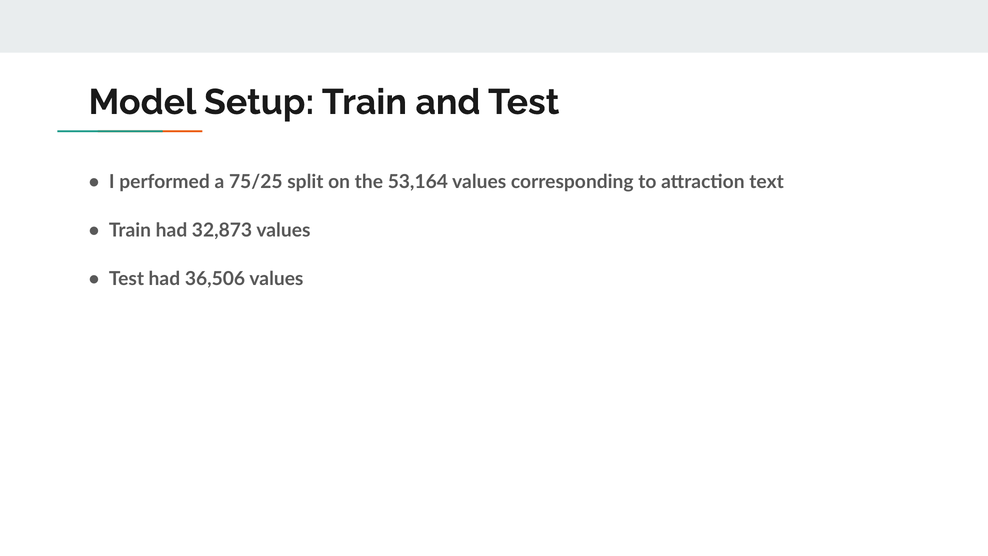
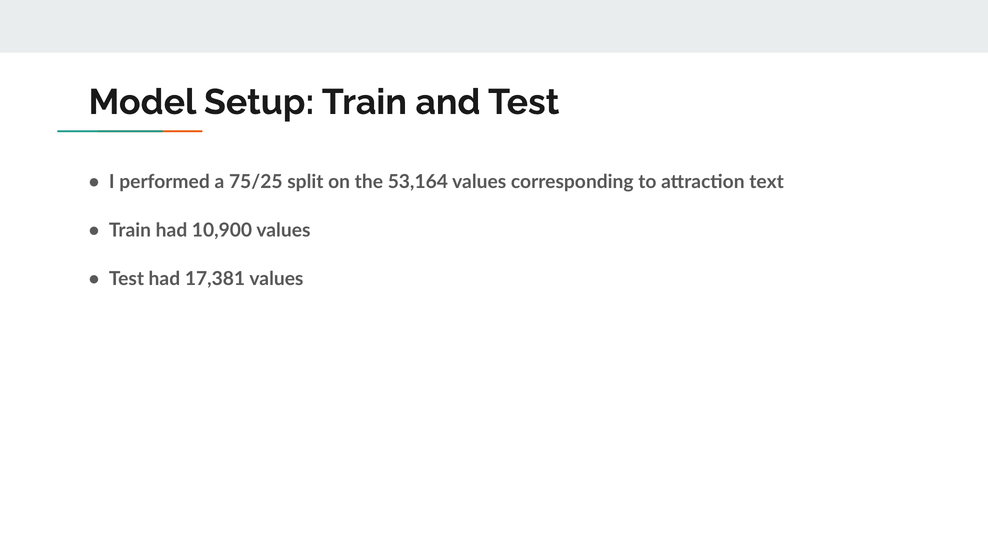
32,873: 32,873 -> 10,900 (222, 230)
36,506: 36,506 -> 17,381 (215, 279)
